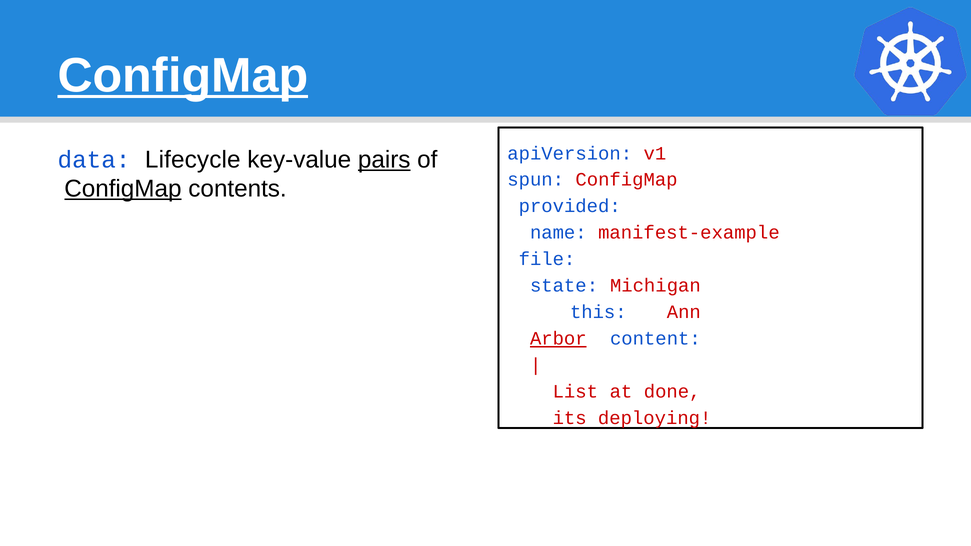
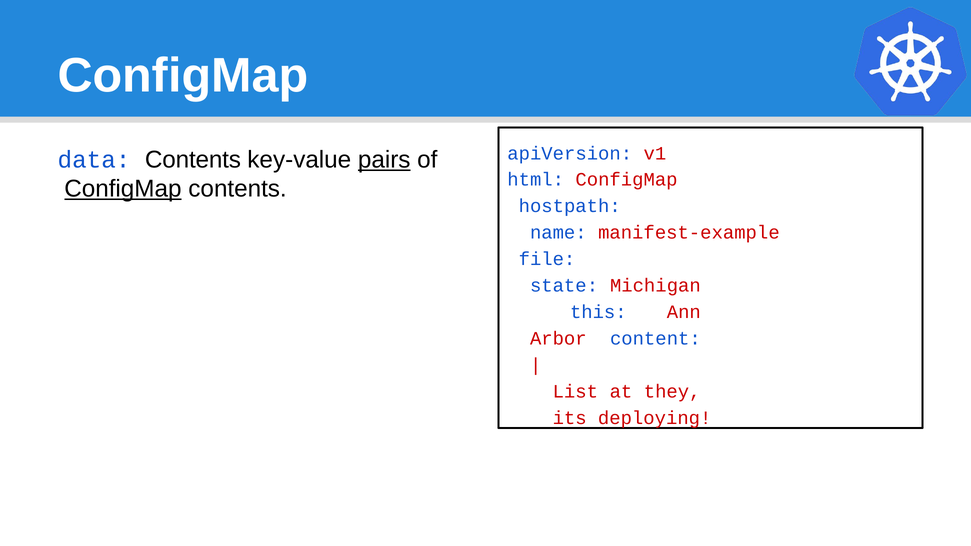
ConfigMap underline: present -> none (183, 76)
data Lifecycle: Lifecycle -> Contents (193, 160)
spun: spun -> html (536, 180)
provided: provided -> hostpath (570, 206)
Arbor underline: present -> none (558, 339)
done: done -> they (672, 392)
